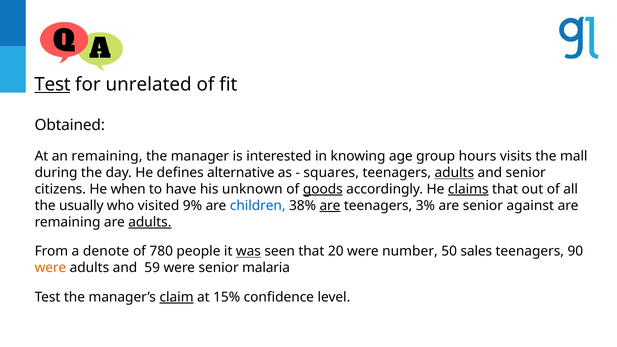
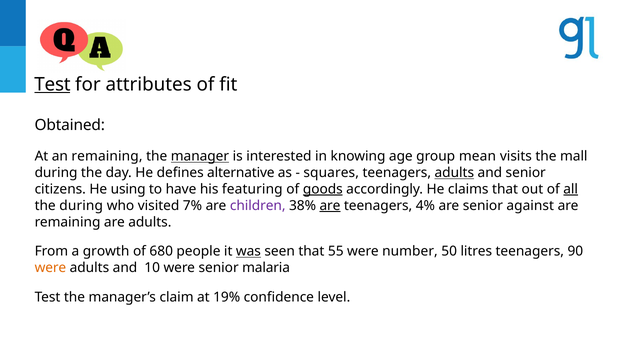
unrelated: unrelated -> attributes (149, 85)
manager underline: none -> present (200, 156)
hours: hours -> mean (477, 156)
when: when -> using (128, 189)
unknown: unknown -> featuring (252, 189)
claims underline: present -> none (468, 189)
all underline: none -> present (571, 189)
the usually: usually -> during (81, 206)
9%: 9% -> 7% (192, 206)
children colour: blue -> purple (258, 206)
3%: 3% -> 4% (425, 206)
adults underline: present -> none (150, 222)
denote: denote -> growth (106, 251)
780: 780 -> 680 (161, 251)
20: 20 -> 55 (336, 251)
sales: sales -> litres (476, 251)
59: 59 -> 10 (152, 268)
claim underline: present -> none (177, 297)
15%: 15% -> 19% (227, 297)
